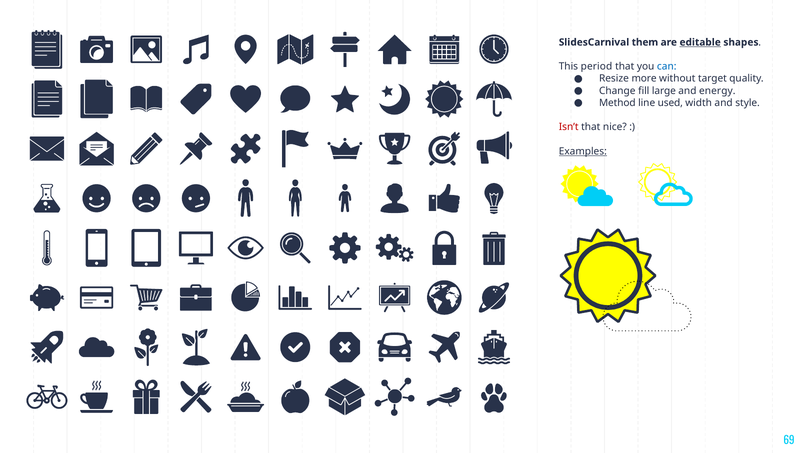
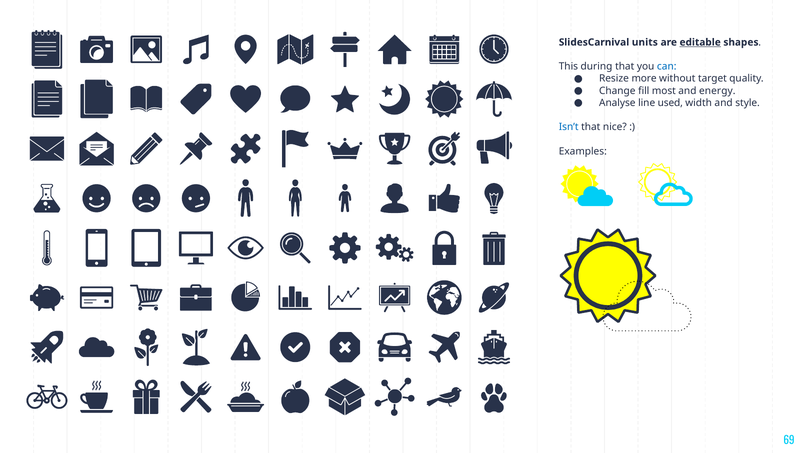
them: them -> units (645, 42)
period: period -> during (597, 67)
large: large -> most (664, 91)
Method: Method -> Analyse (617, 103)
Isn’t colour: red -> blue (569, 127)
Examples underline: present -> none (583, 151)
